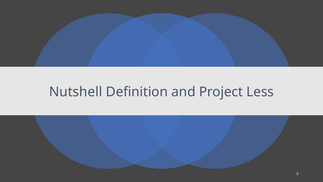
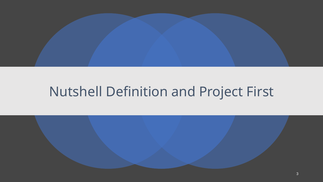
Less: Less -> First (260, 92)
